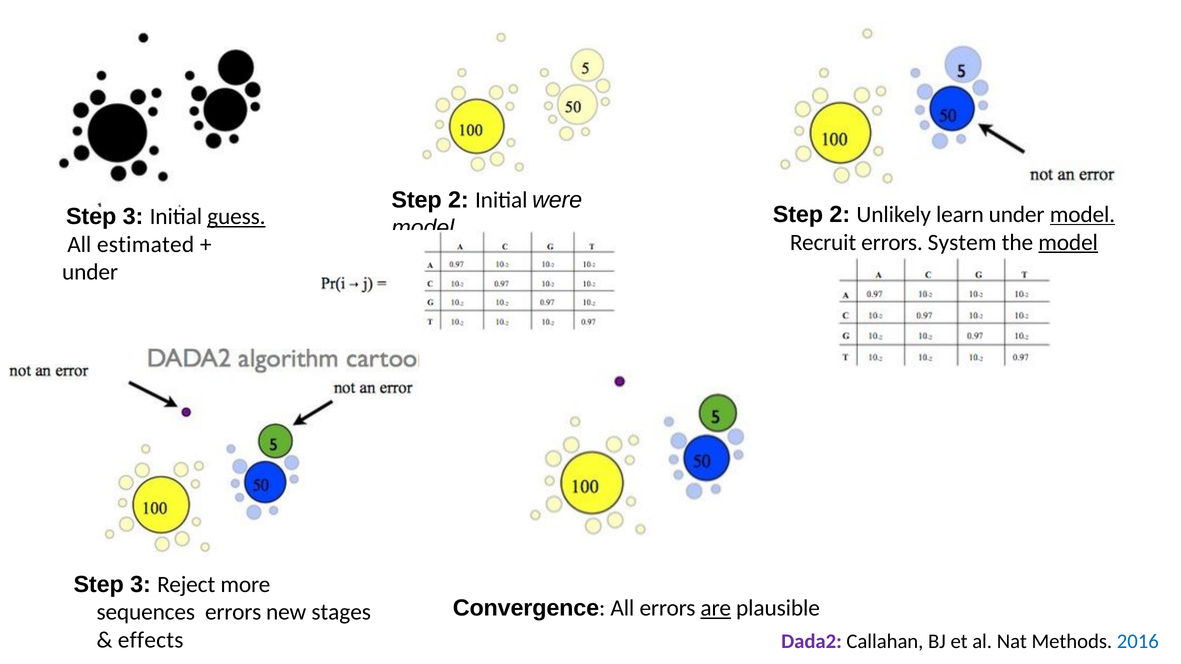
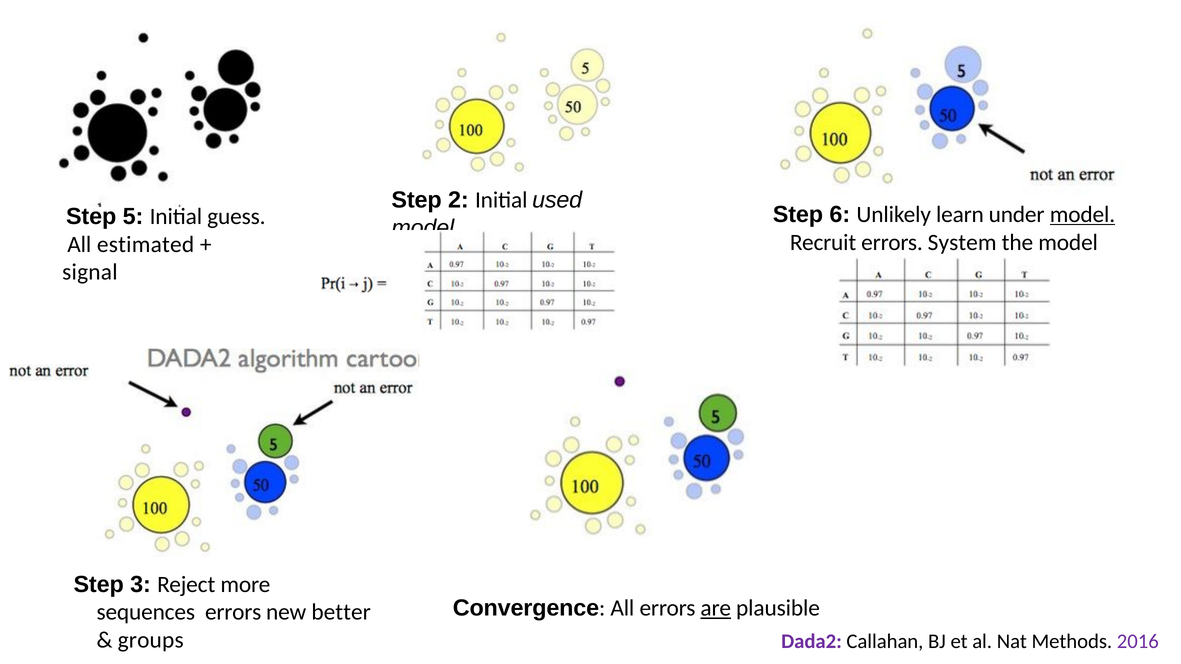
were: were -> used (557, 200)
2: 2 -> 6 (840, 215)
3: 3 -> 5 (133, 217)
guess underline: present -> none (236, 217)
model underline: present -> none (1068, 242)
under: under -> signal (90, 272)
stages: stages -> better (341, 613)
effects: effects -> groups (151, 640)
2016 colour: blue -> purple (1138, 642)
